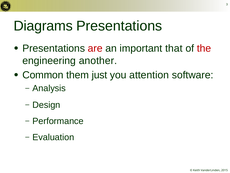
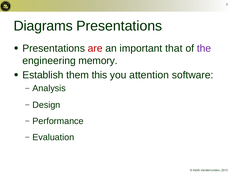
the colour: red -> purple (204, 48)
another: another -> memory (98, 61)
Common: Common -> Establish (43, 75)
just: just -> this (99, 75)
